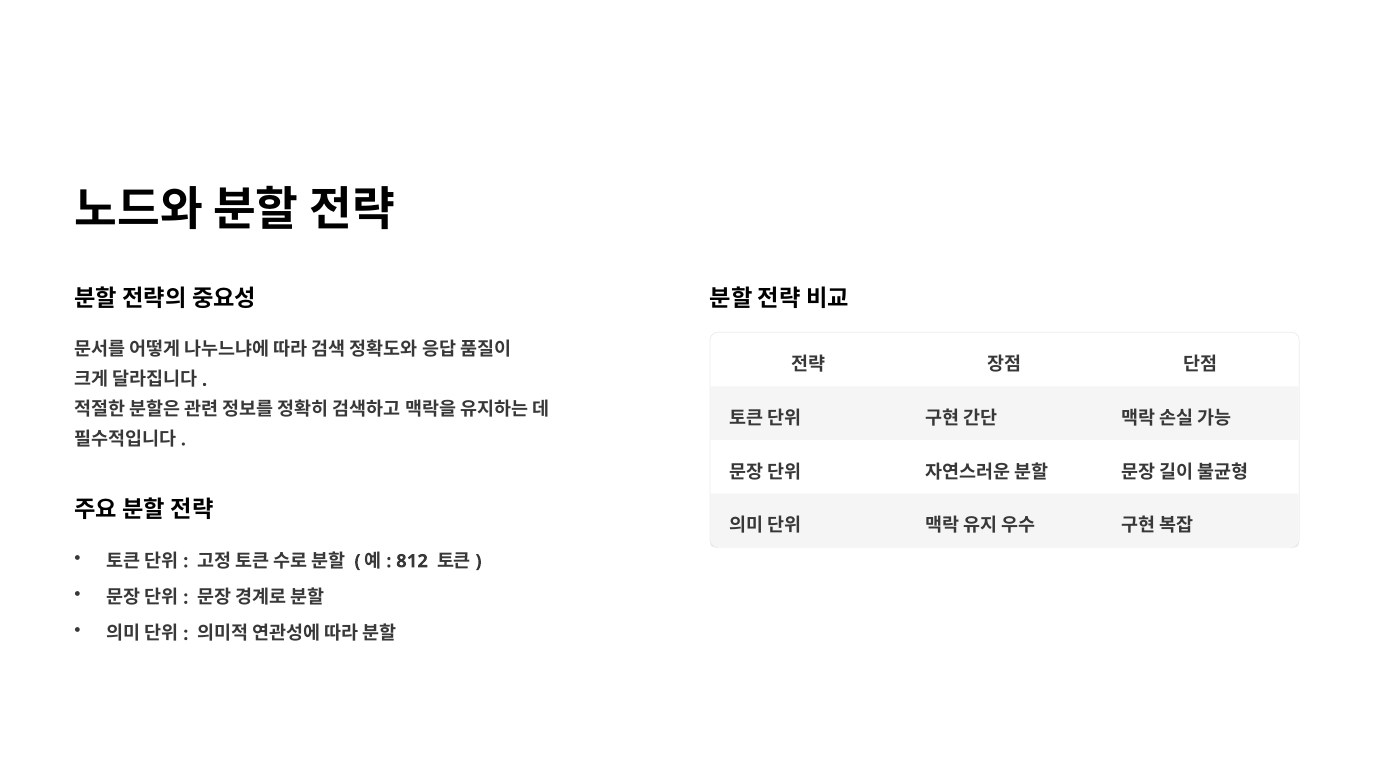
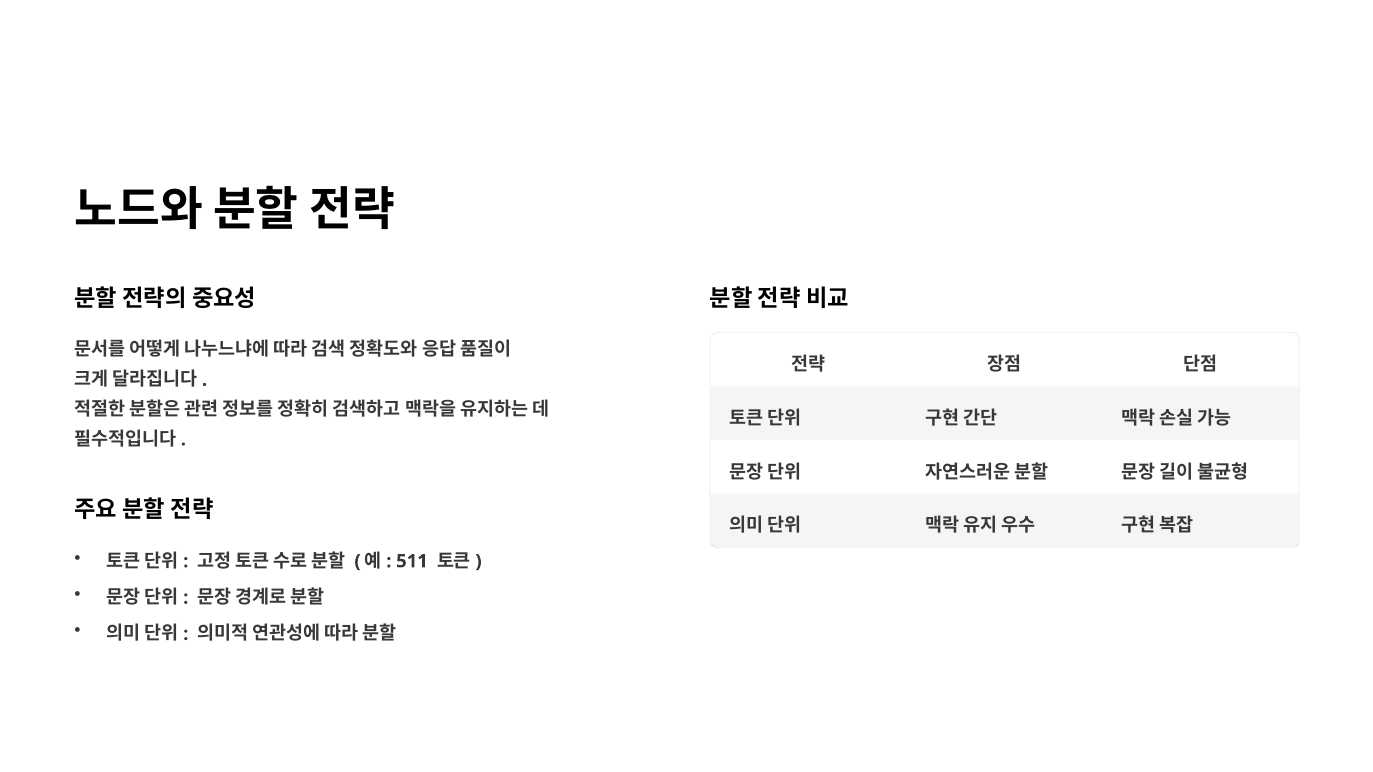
812: 812 -> 511 (412, 561)
